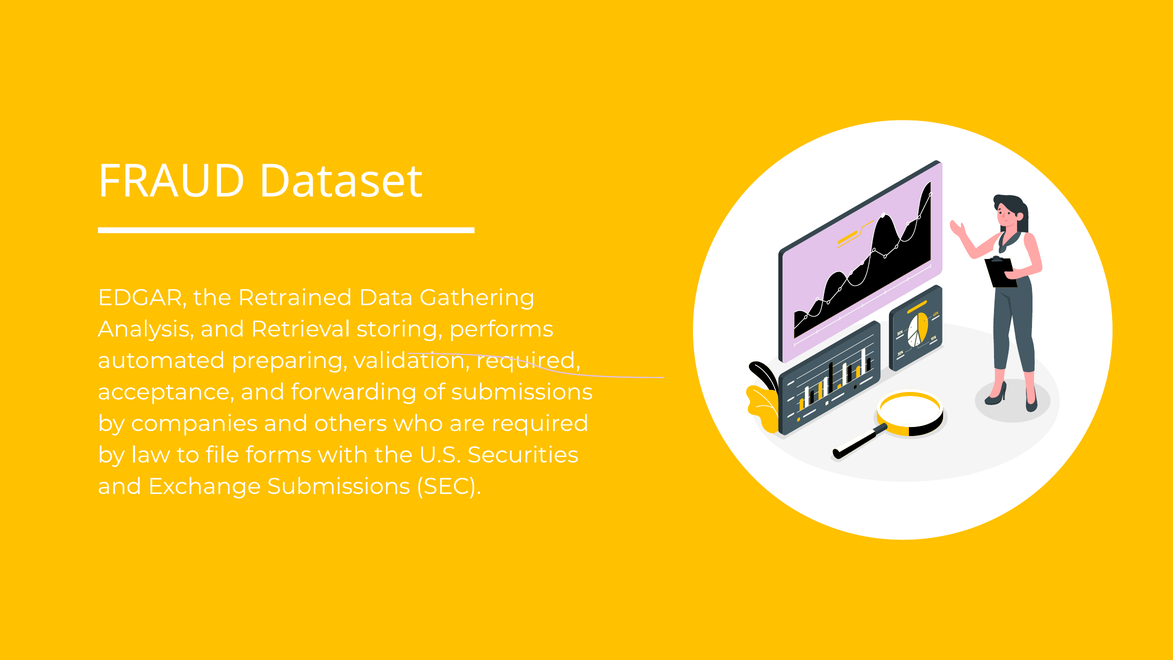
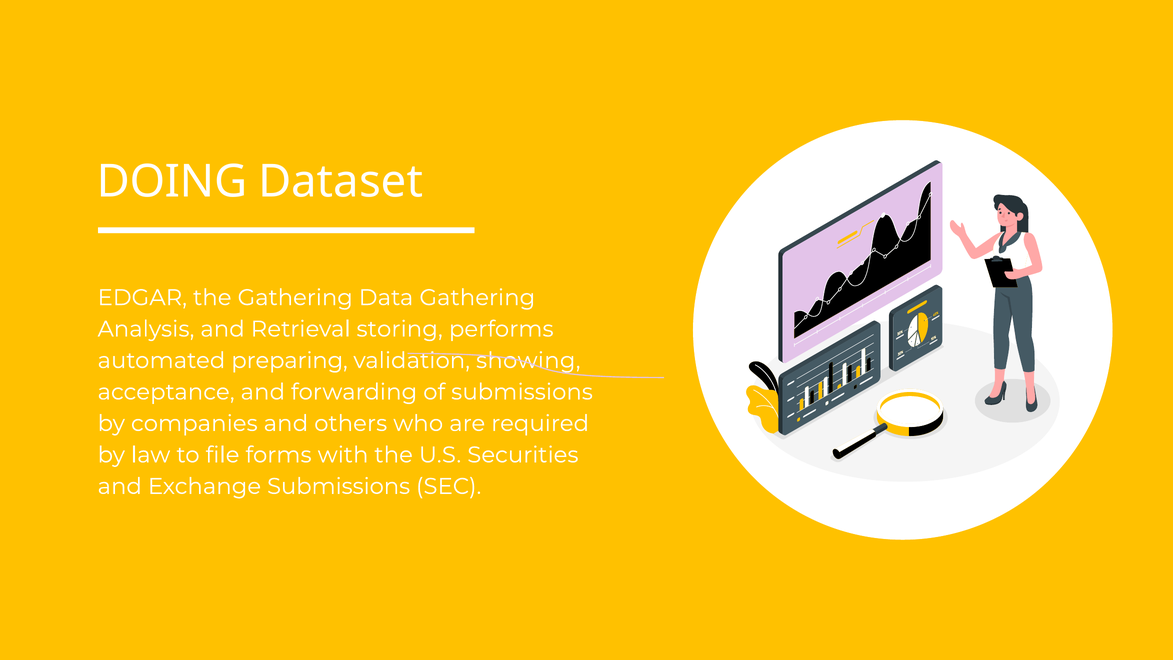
FRAUD: FRAUD -> DOING (172, 182)
the Retrained: Retrained -> Gathering (295, 298)
validation required: required -> showing (528, 360)
